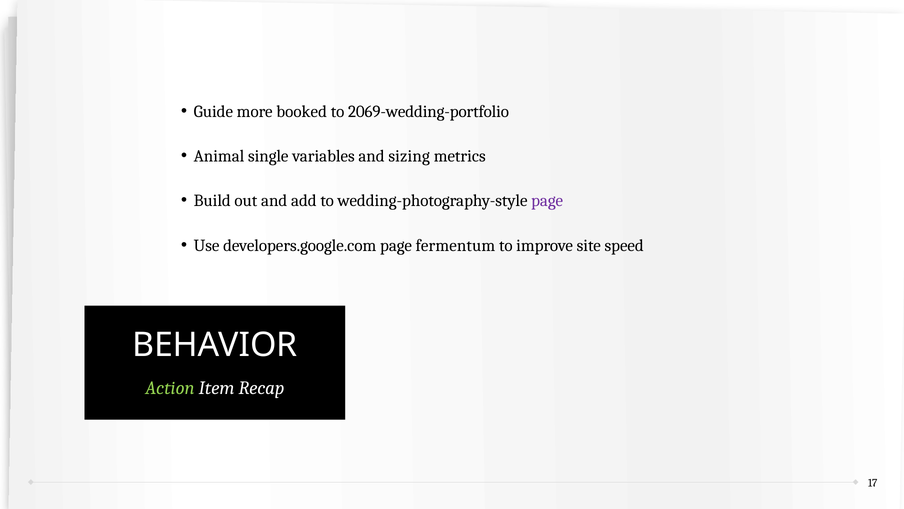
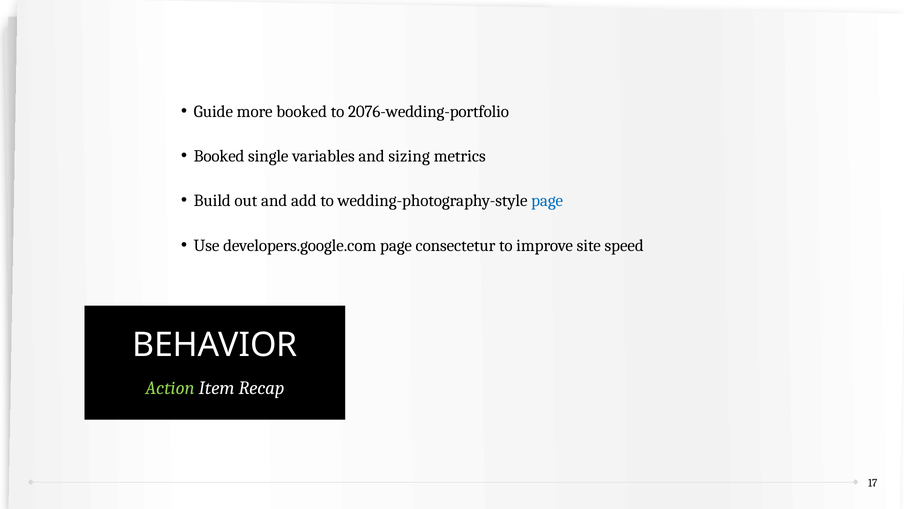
2069-wedding-portfolio: 2069-wedding-portfolio -> 2076-wedding-portfolio (429, 111)
Animal: Animal -> Booked (219, 156)
page colour: purple -> blue (547, 201)
fermentum: fermentum -> consectetur (455, 245)
